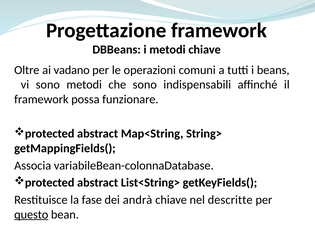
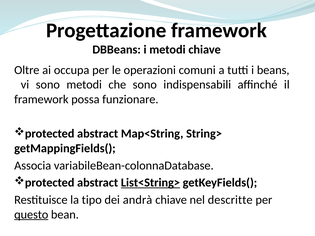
vadano: vadano -> occupa (72, 70)
List<String> underline: none -> present (150, 183)
fase: fase -> tipo (92, 200)
